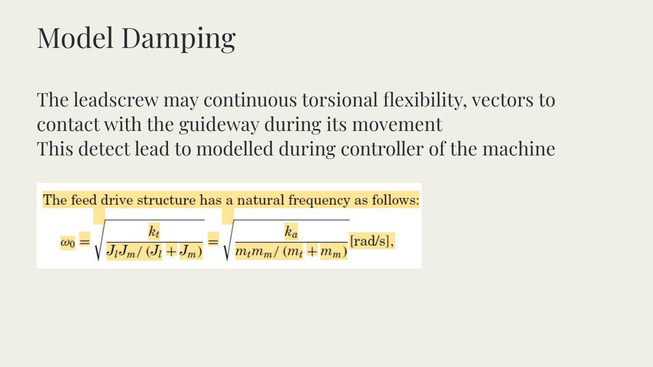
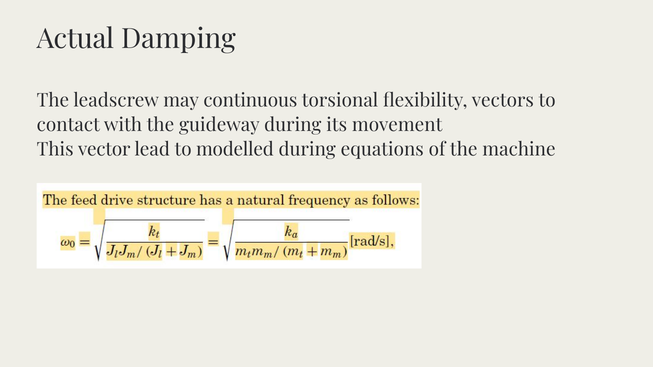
Model: Model -> Actual (76, 39)
detect: detect -> vector (104, 150)
controller: controller -> equations (382, 150)
